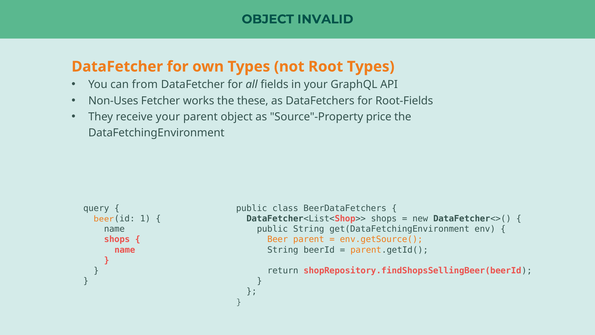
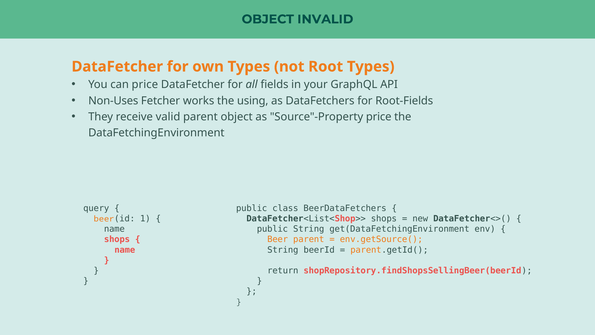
can from: from -> price (145, 85)
these: these -> using (253, 101)
receive your: your -> valid (168, 117)
